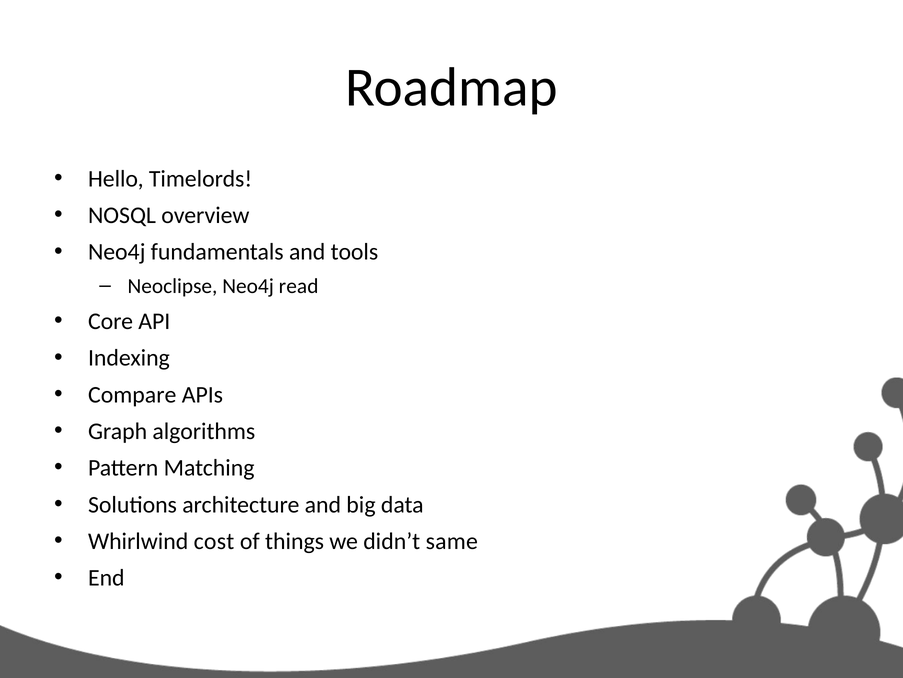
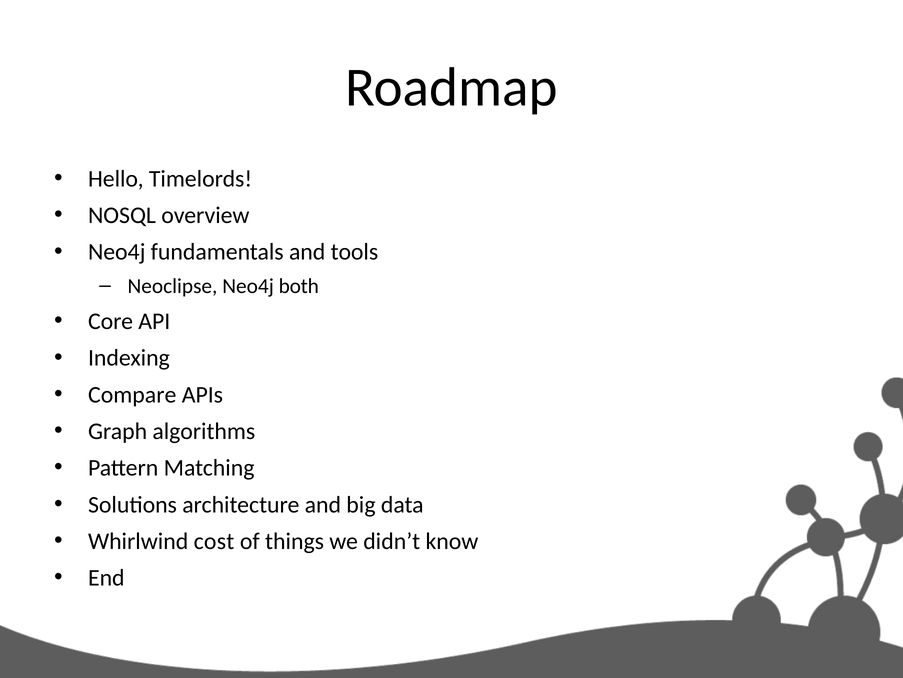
read: read -> both (299, 286)
same: same -> know (452, 541)
